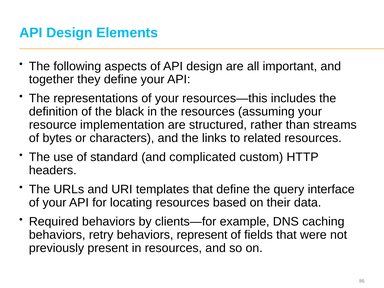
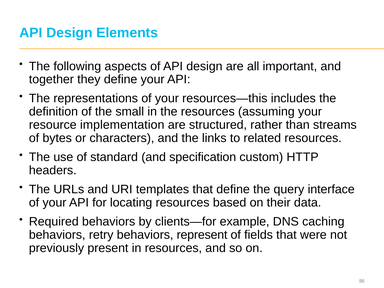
black: black -> small (130, 112)
complicated: complicated -> specification (203, 157)
